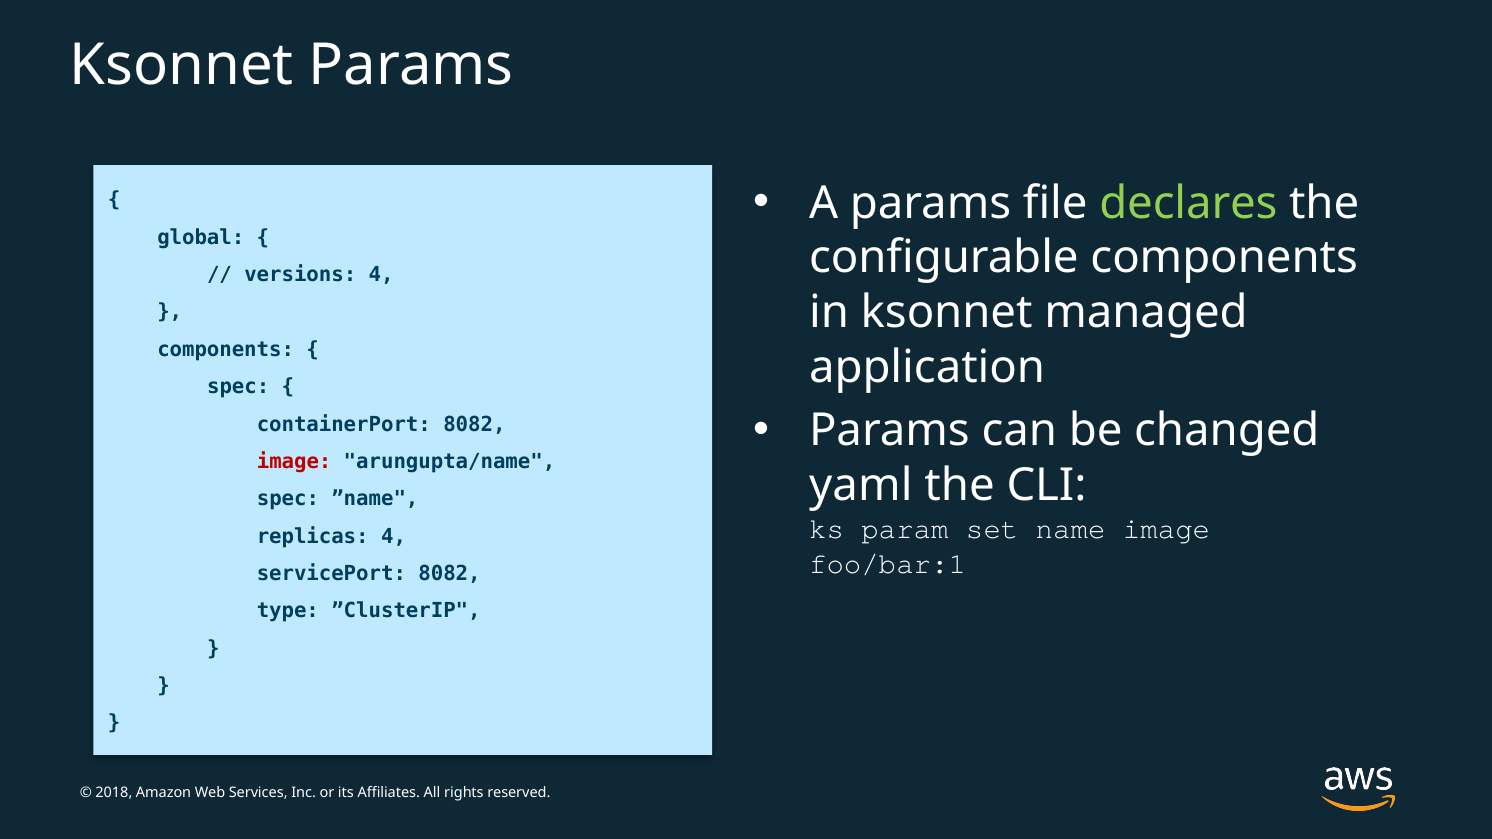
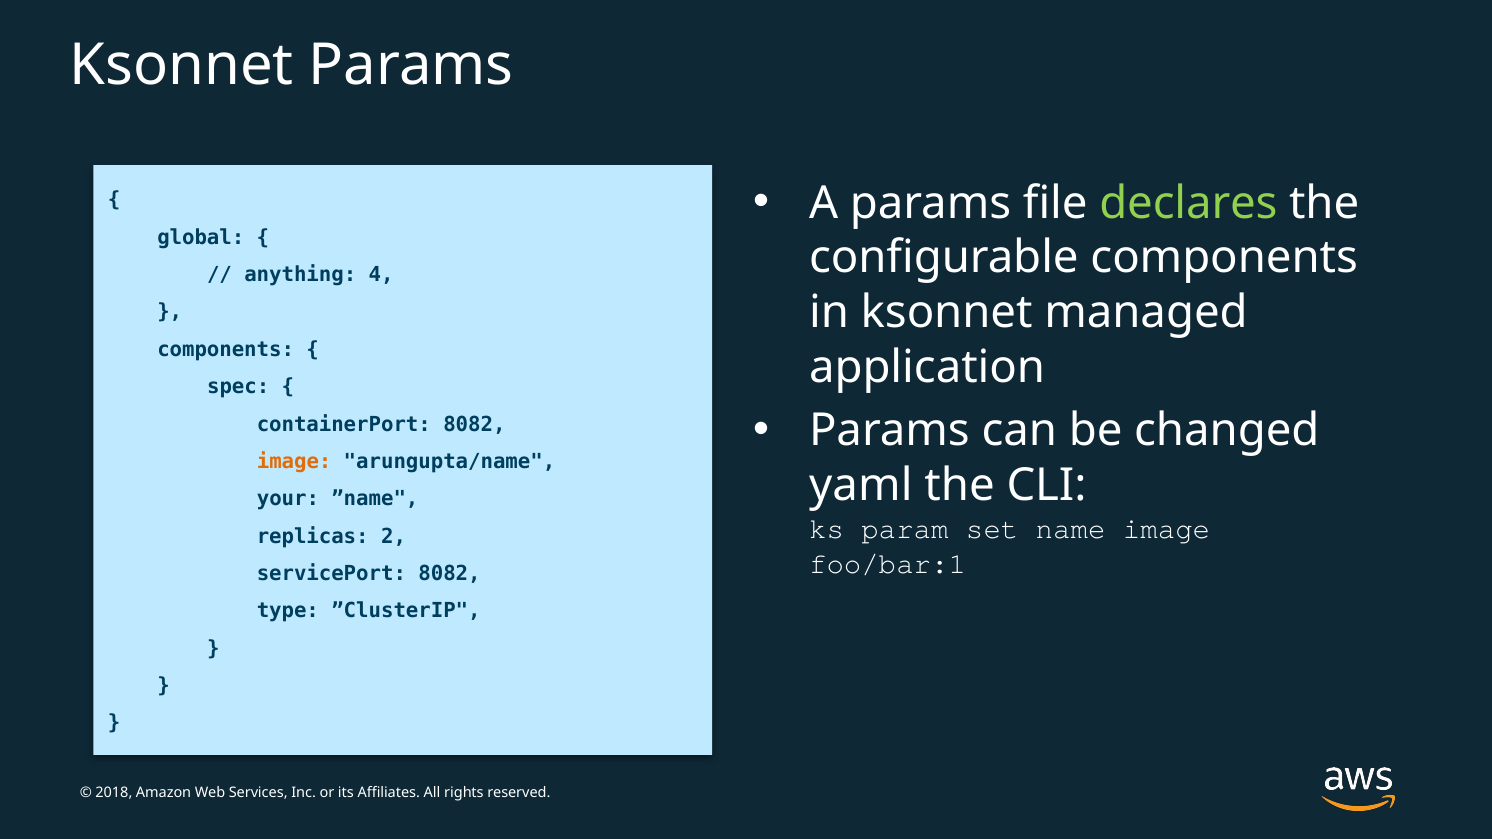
versions: versions -> anything (300, 275)
image colour: red -> orange (294, 462)
spec: spec -> your (288, 499)
replicas 4: 4 -> 2 (394, 536)
